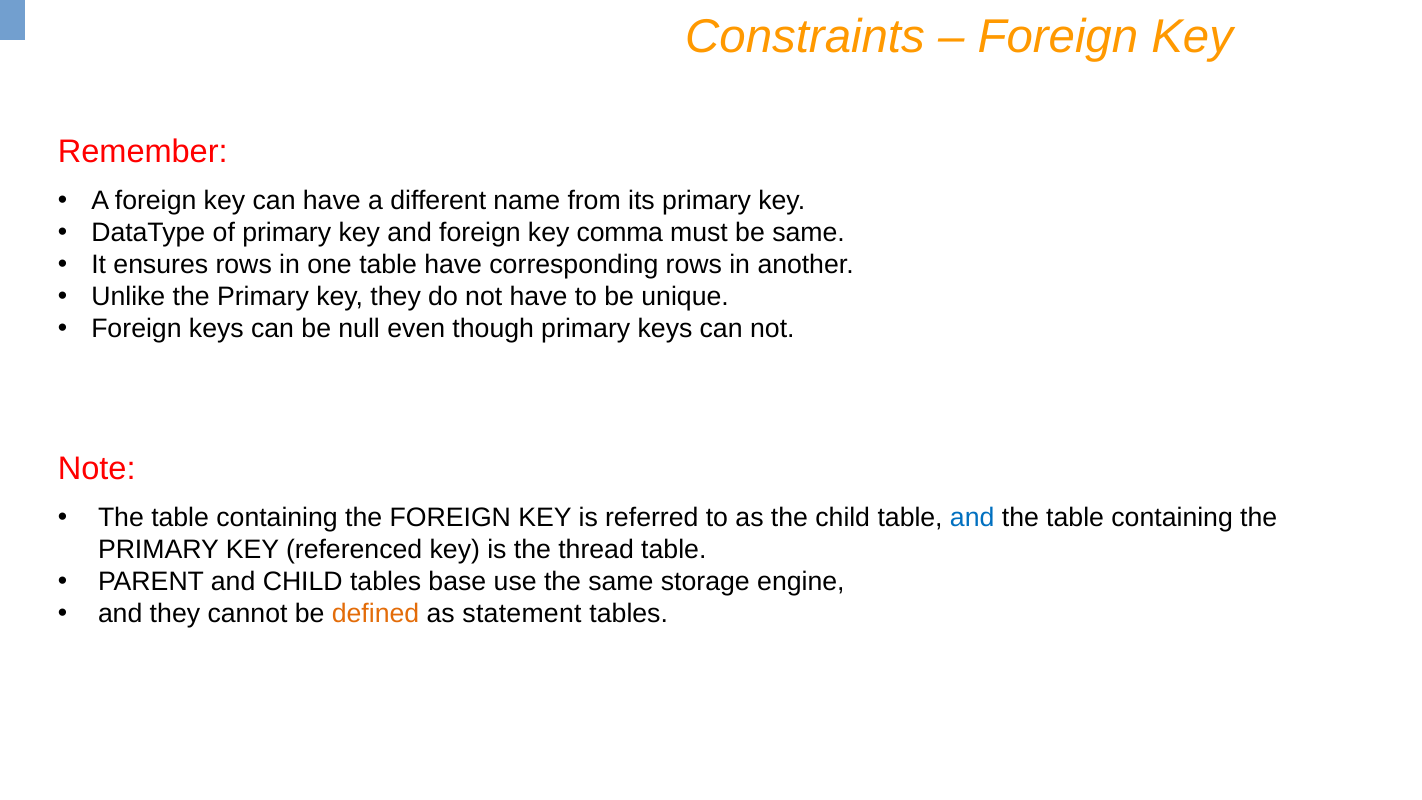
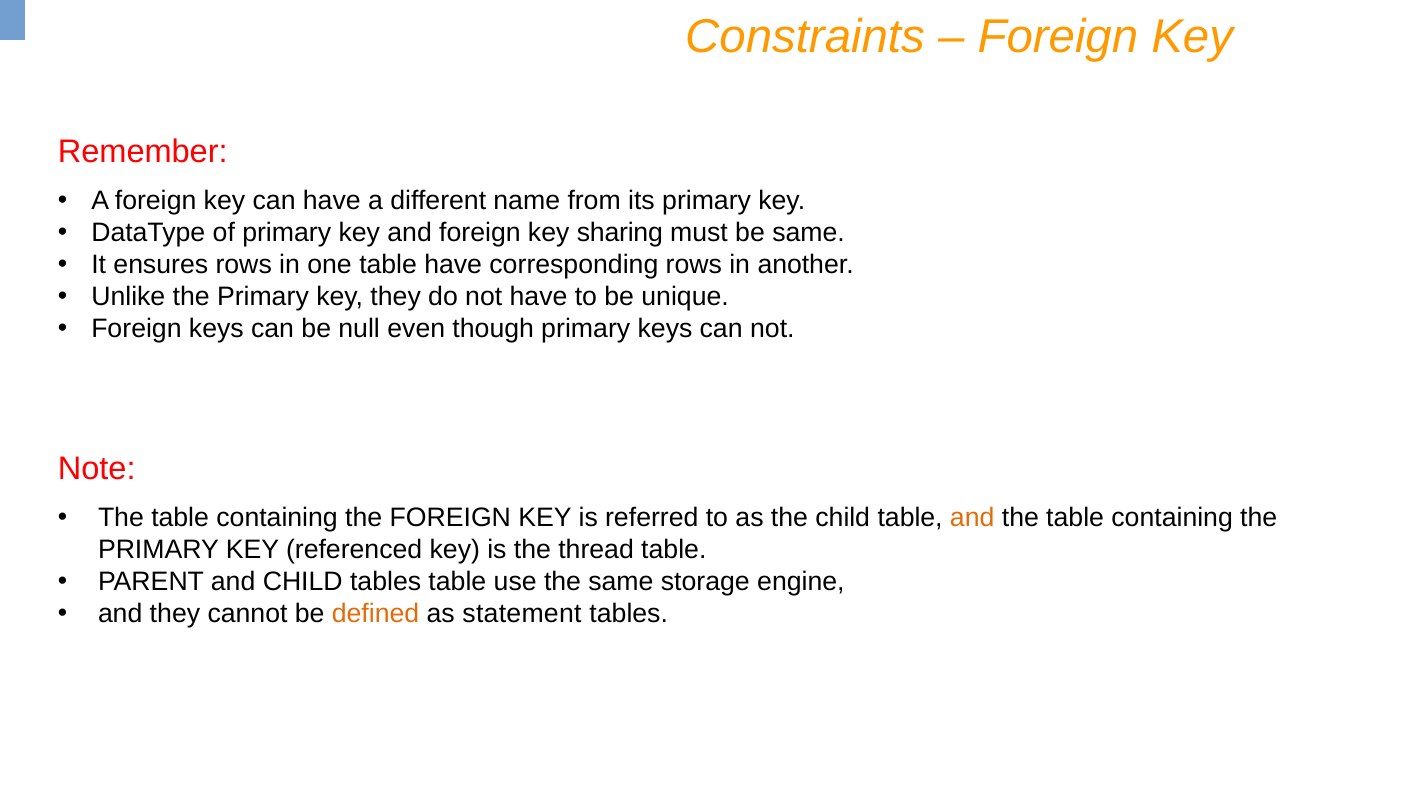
comma: comma -> sharing (620, 233)
and colour: blue -> orange (972, 518)
tables base: base -> table (457, 582)
